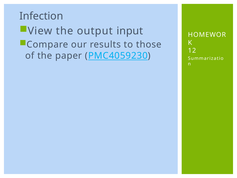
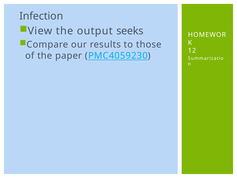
input: input -> seeks (130, 31)
